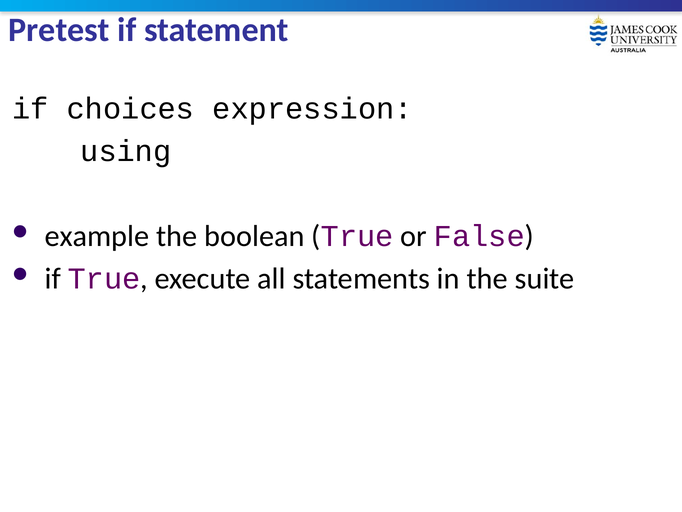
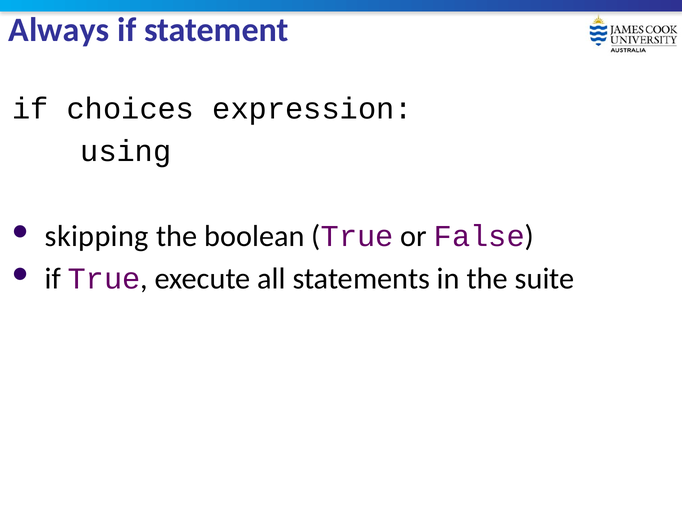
Pretest: Pretest -> Always (59, 30)
example: example -> skipping (97, 236)
